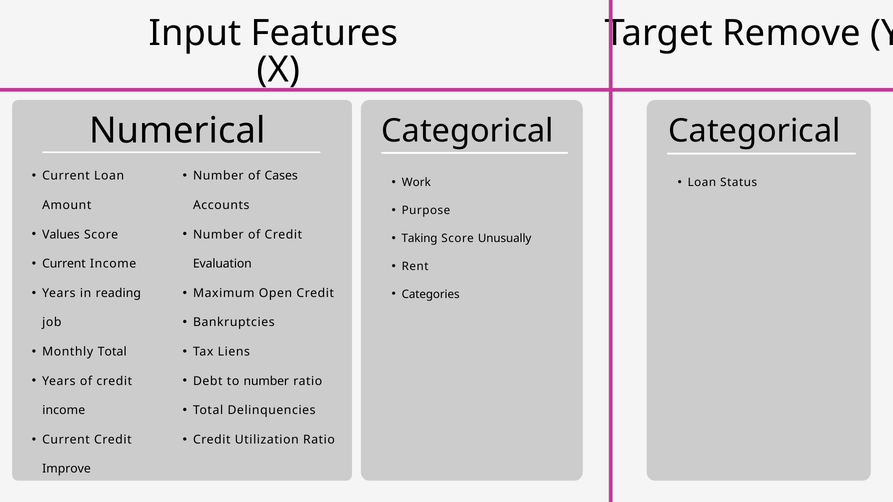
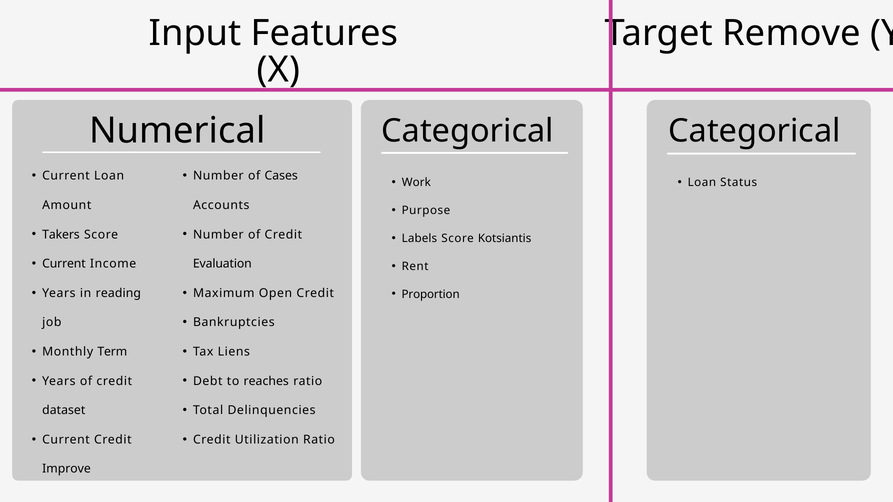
Values: Values -> Takers (61, 235)
Taking: Taking -> Labels (419, 239)
Unusually: Unusually -> Kotsiantis (505, 239)
Categories: Categories -> Proportion (431, 295)
Monthly Total: Total -> Term (112, 352)
to number: number -> reaches (266, 381)
income: income -> dataset (64, 411)
